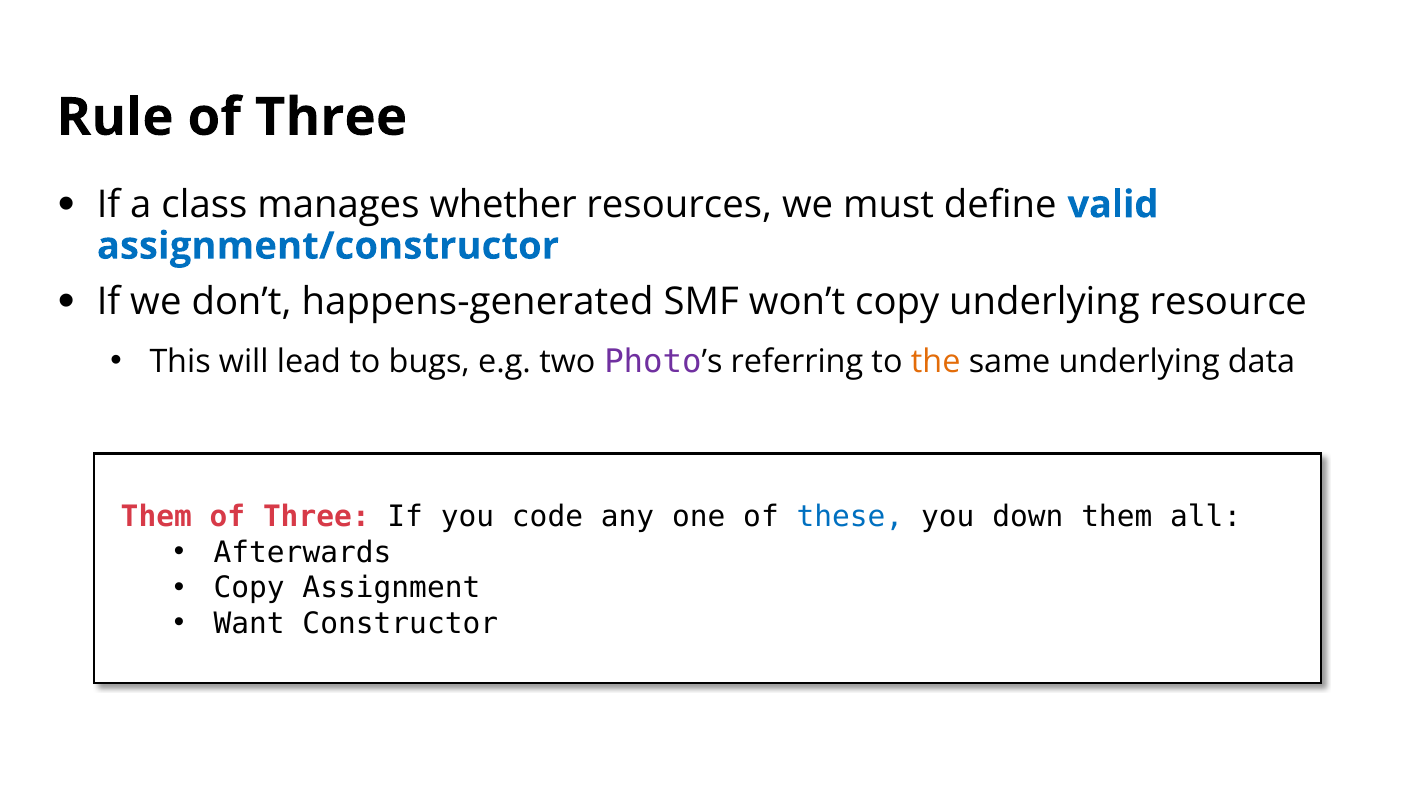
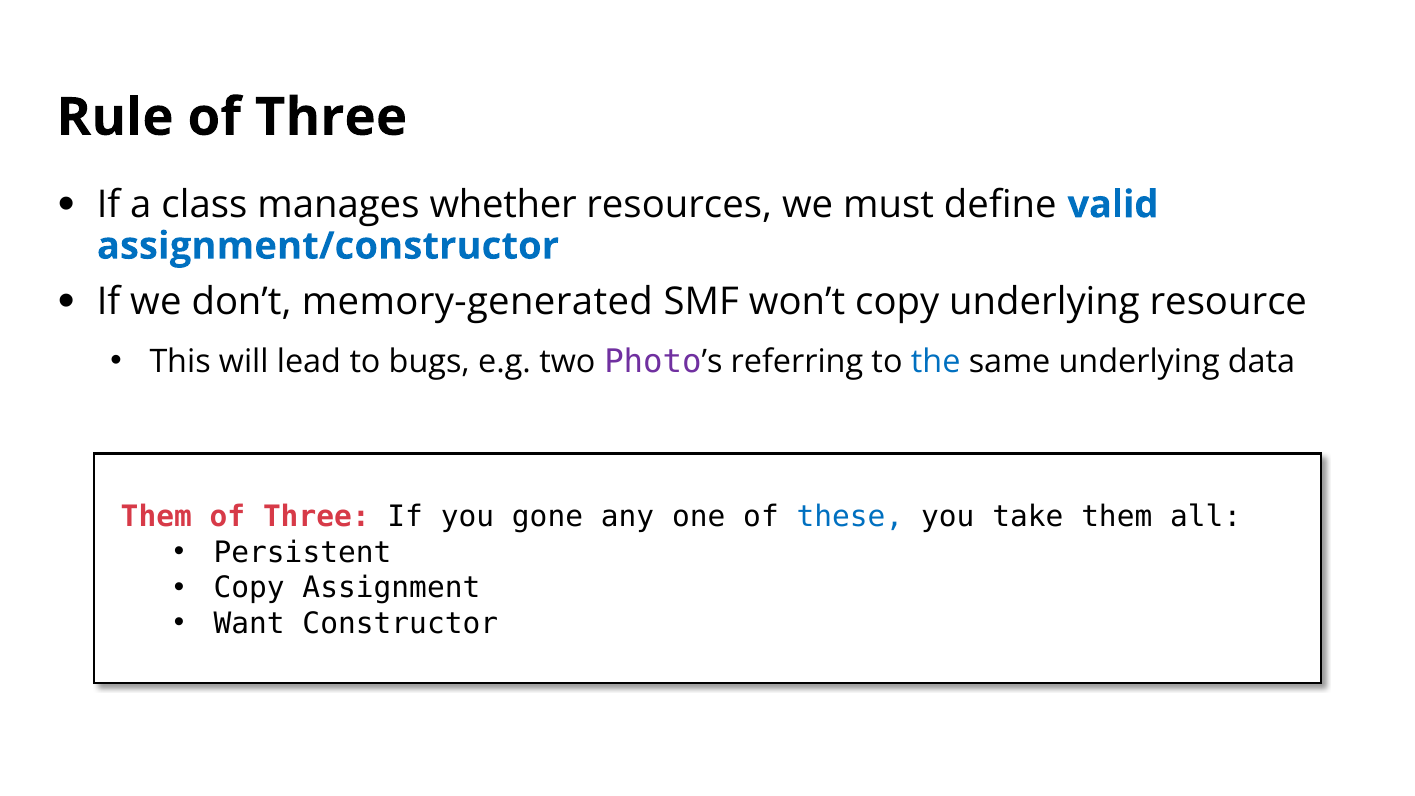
happens-generated: happens-generated -> memory-generated (477, 302)
the colour: orange -> blue (936, 362)
code: code -> gone (547, 517)
down: down -> take (1028, 517)
Afterwards: Afterwards -> Persistent (302, 553)
